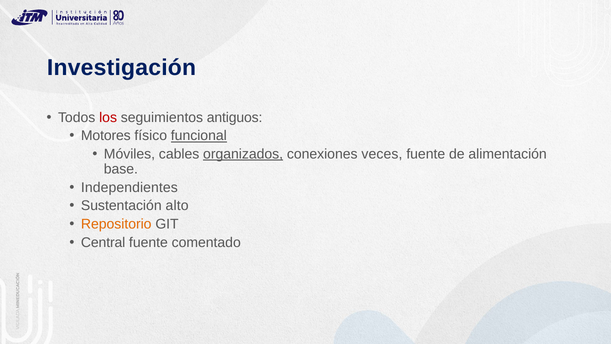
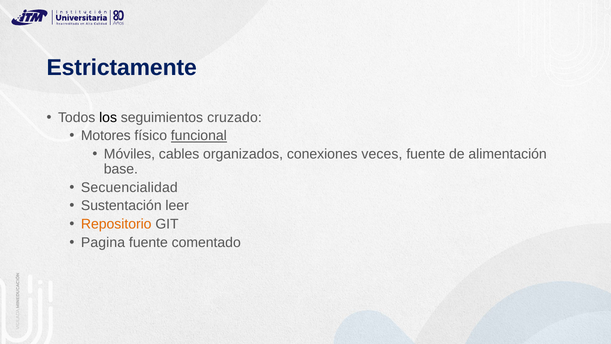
Investigación: Investigación -> Estrictamente (122, 67)
los colour: red -> black (108, 117)
antiguos: antiguos -> cruzado (234, 117)
organizados underline: present -> none (243, 154)
Independientes: Independientes -> Secuencialidad (129, 187)
alto: alto -> leer (177, 206)
Central: Central -> Pagina (103, 242)
